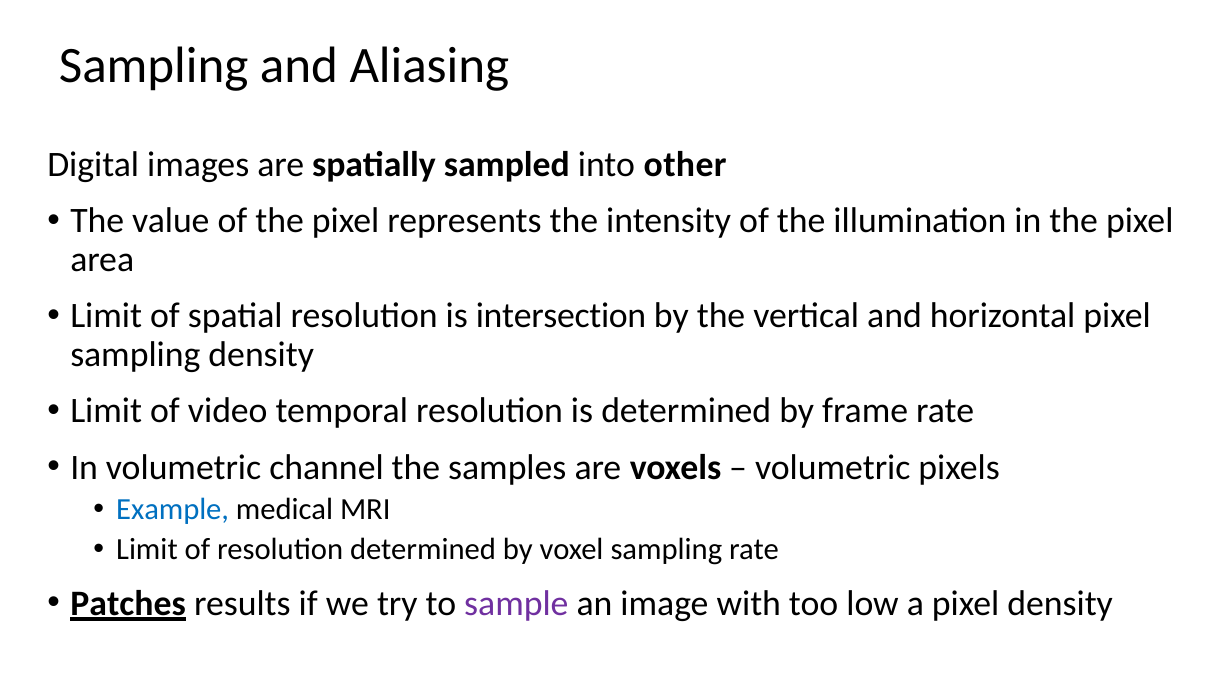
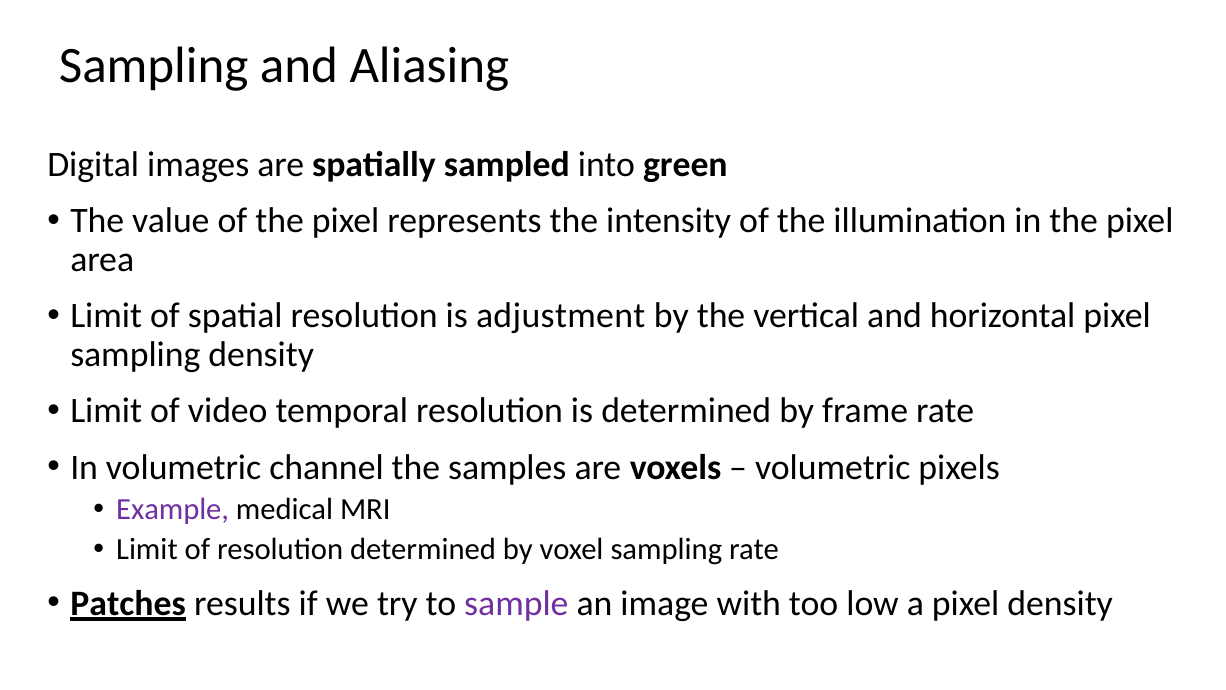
other: other -> green (685, 164)
intersection: intersection -> adjustment (561, 316)
Example colour: blue -> purple (173, 510)
